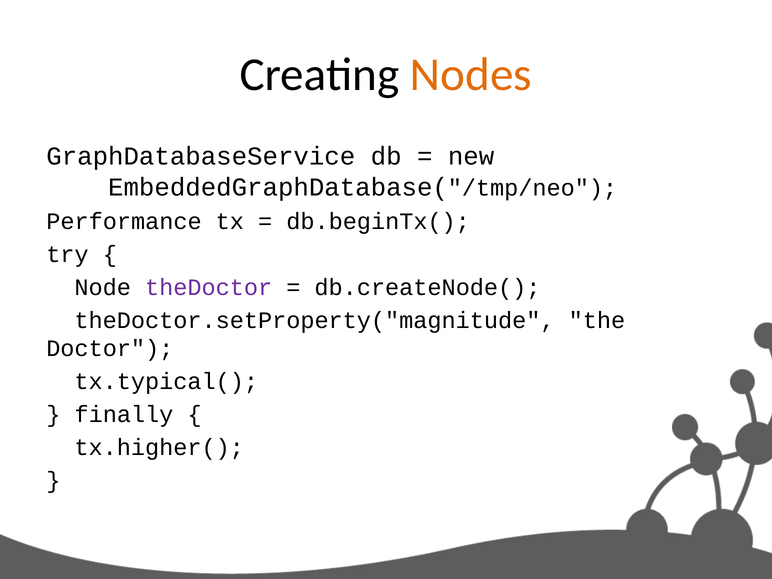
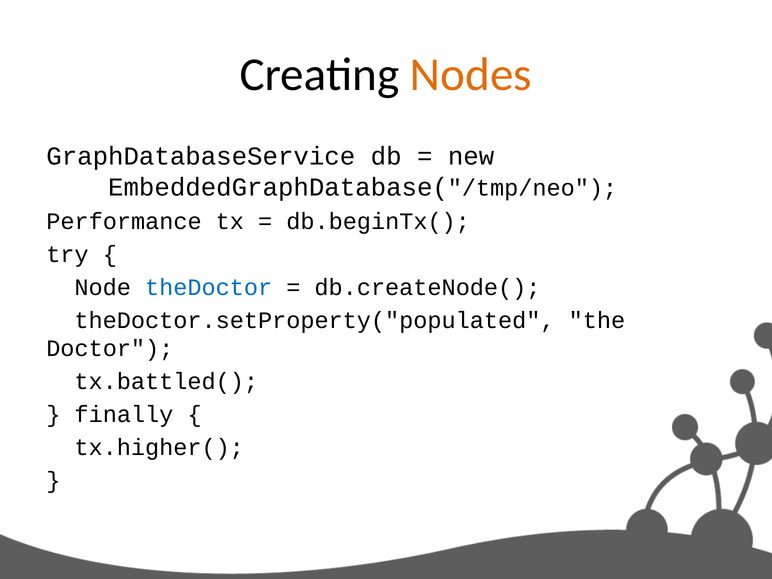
theDoctor colour: purple -> blue (209, 287)
theDoctor.setProperty("magnitude: theDoctor.setProperty("magnitude -> theDoctor.setProperty("populated (315, 320)
tx.typical(: tx.typical( -> tx.battled( (166, 382)
